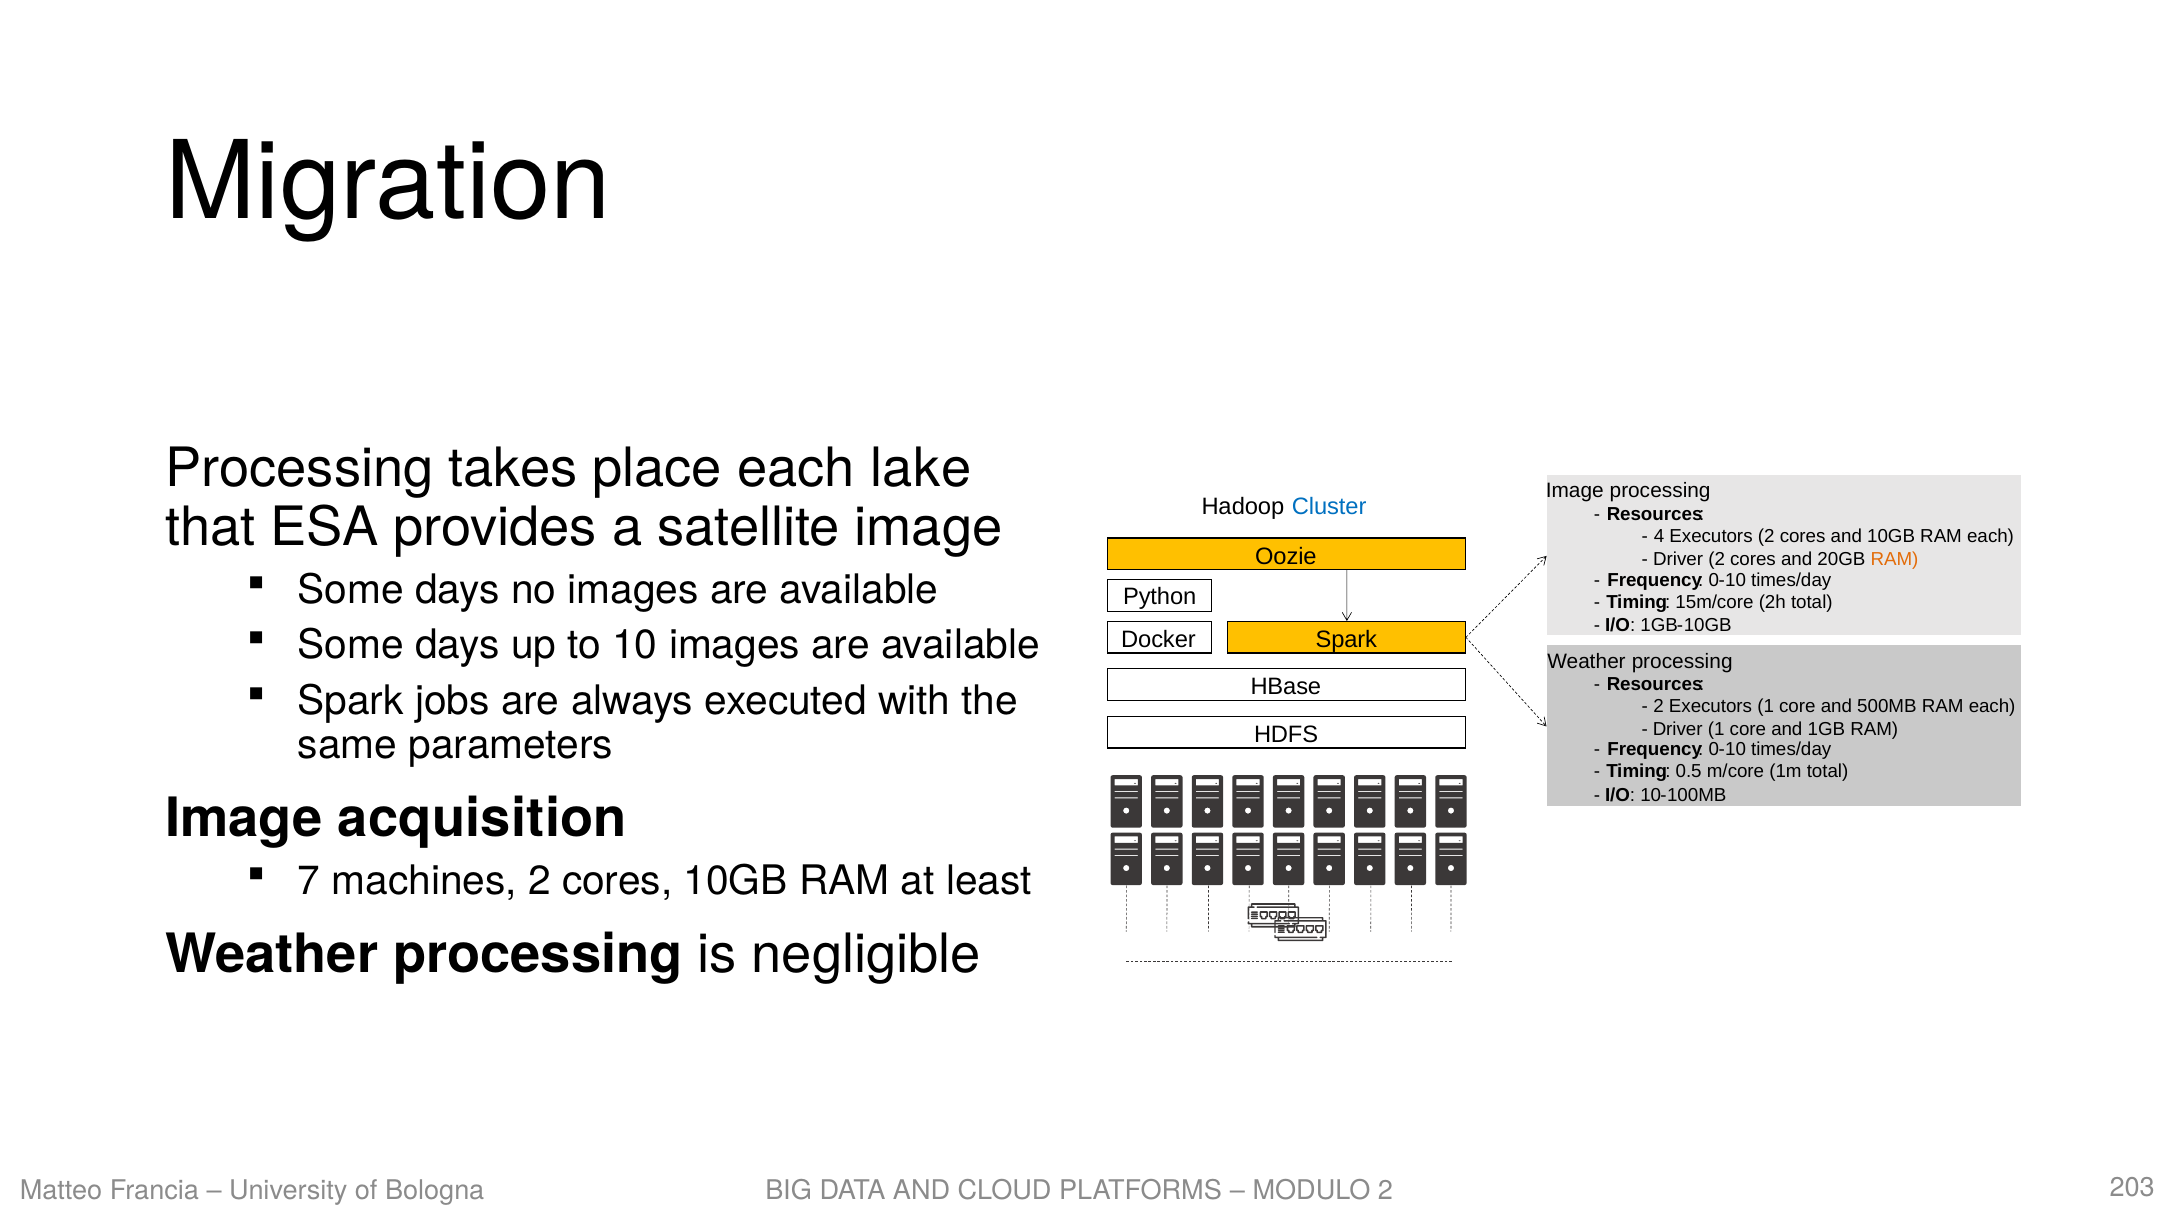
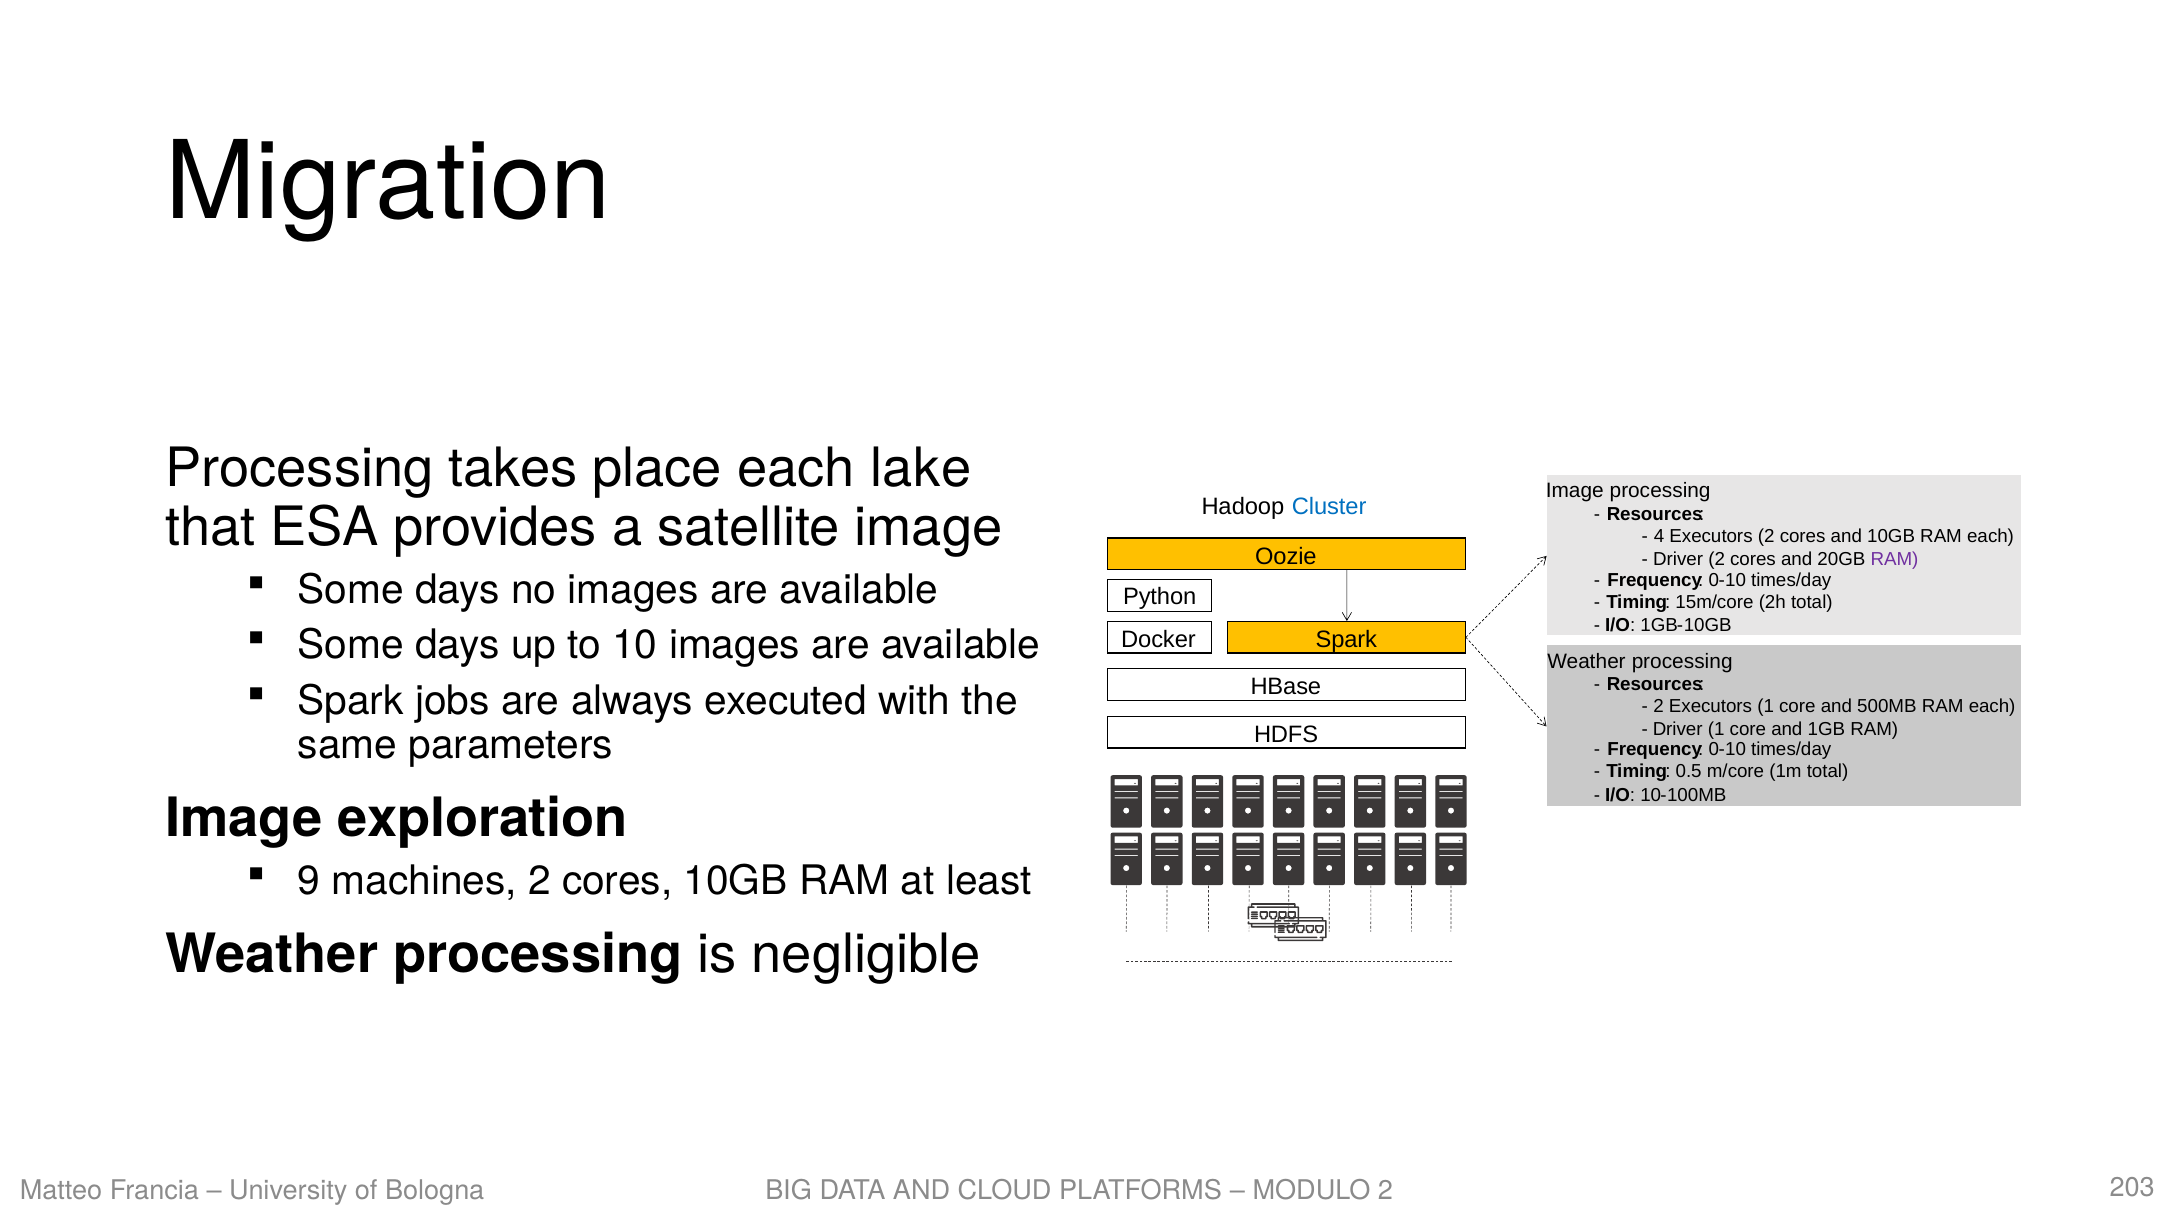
RAM colour: orange -> purple (1895, 559)
acquisition: acquisition -> exploration (483, 819)
7: 7 -> 9 (309, 881)
